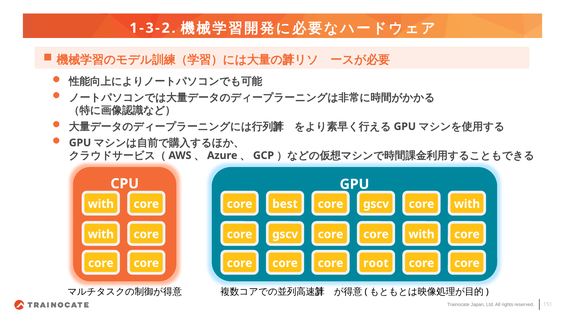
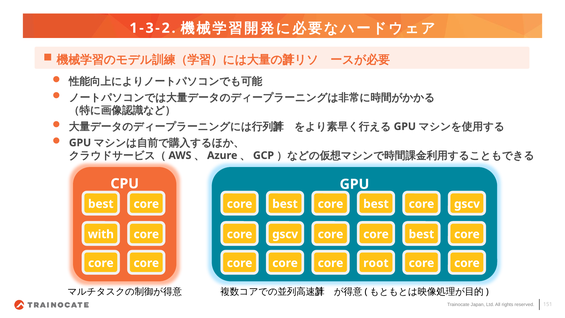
with: with -> best (101, 204)
gscv: gscv -> best (376, 204)
with: with -> gscv (467, 204)
with: with -> best (421, 234)
